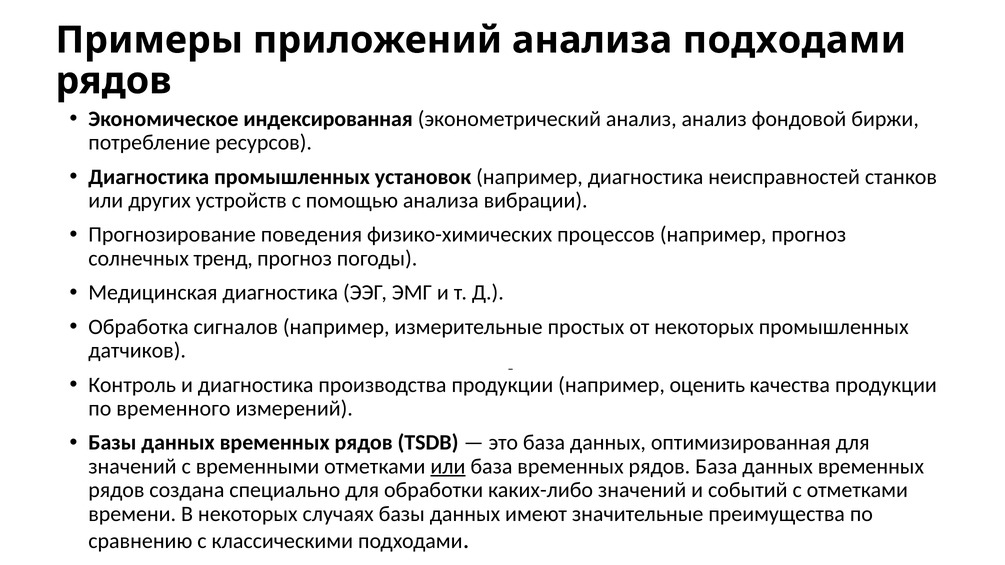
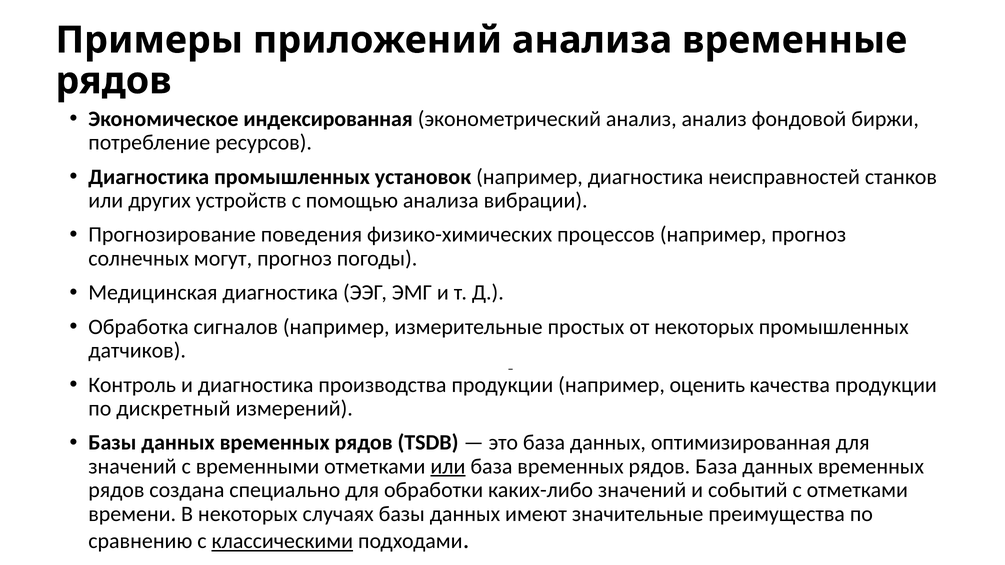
анализа подходами: подходами -> временные (795, 40)
тренд: тренд -> могут (223, 259)
временного: временного -> дискретный (173, 409)
классическими underline: none -> present (282, 542)
